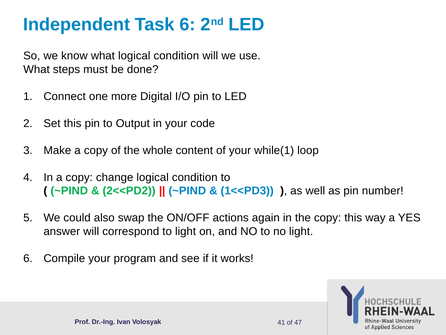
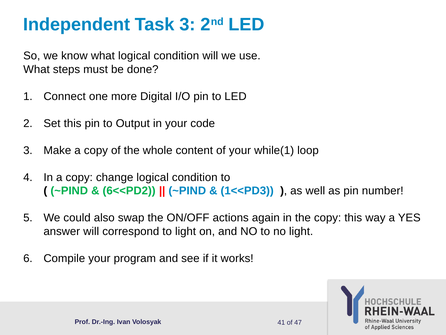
Task 6: 6 -> 3 (188, 24)
2<<PD2: 2<<PD2 -> 6<<PD2 (129, 191)
